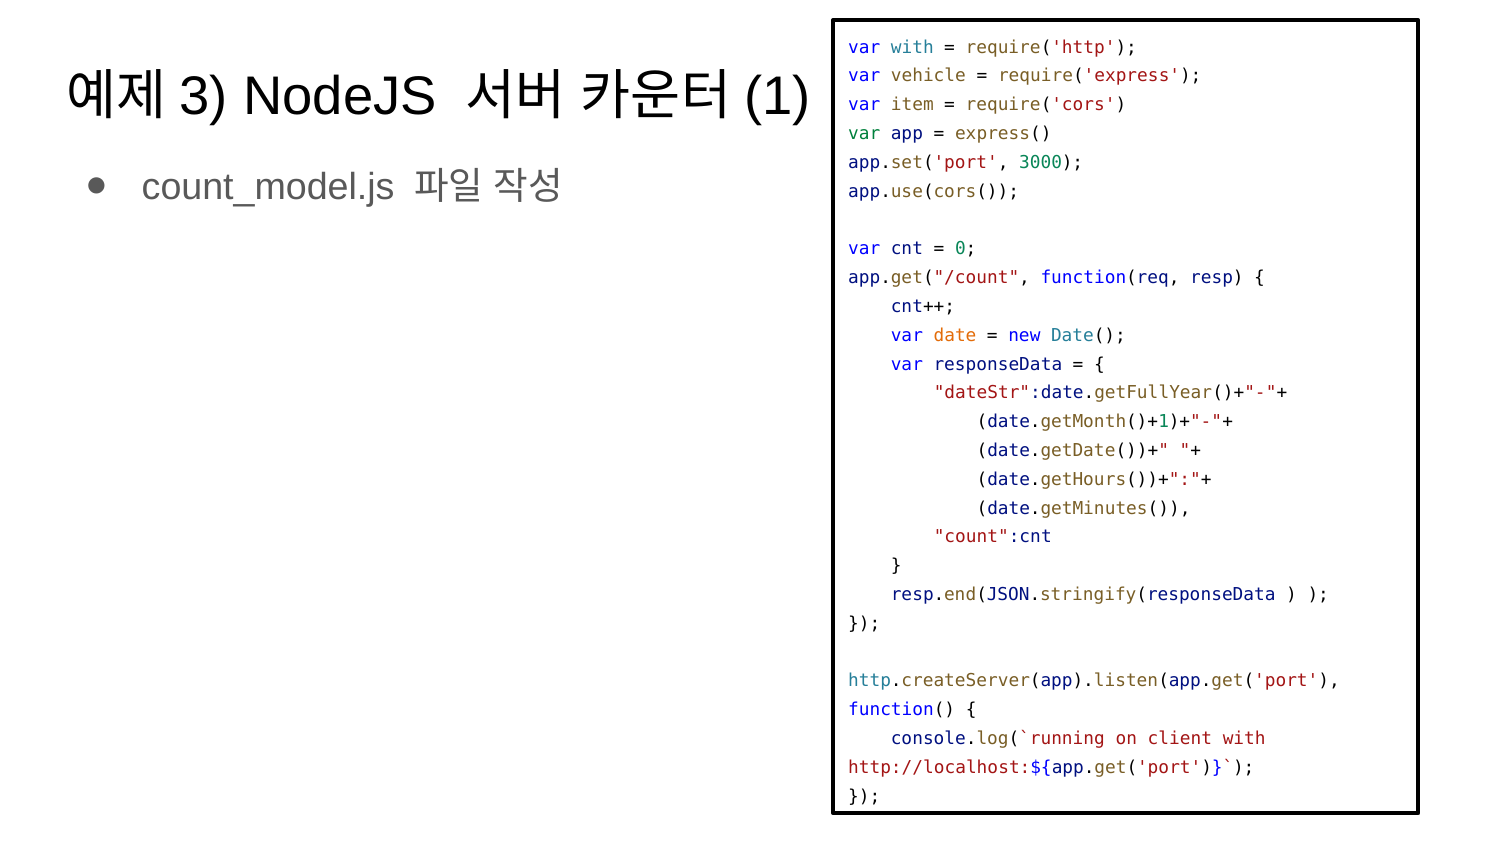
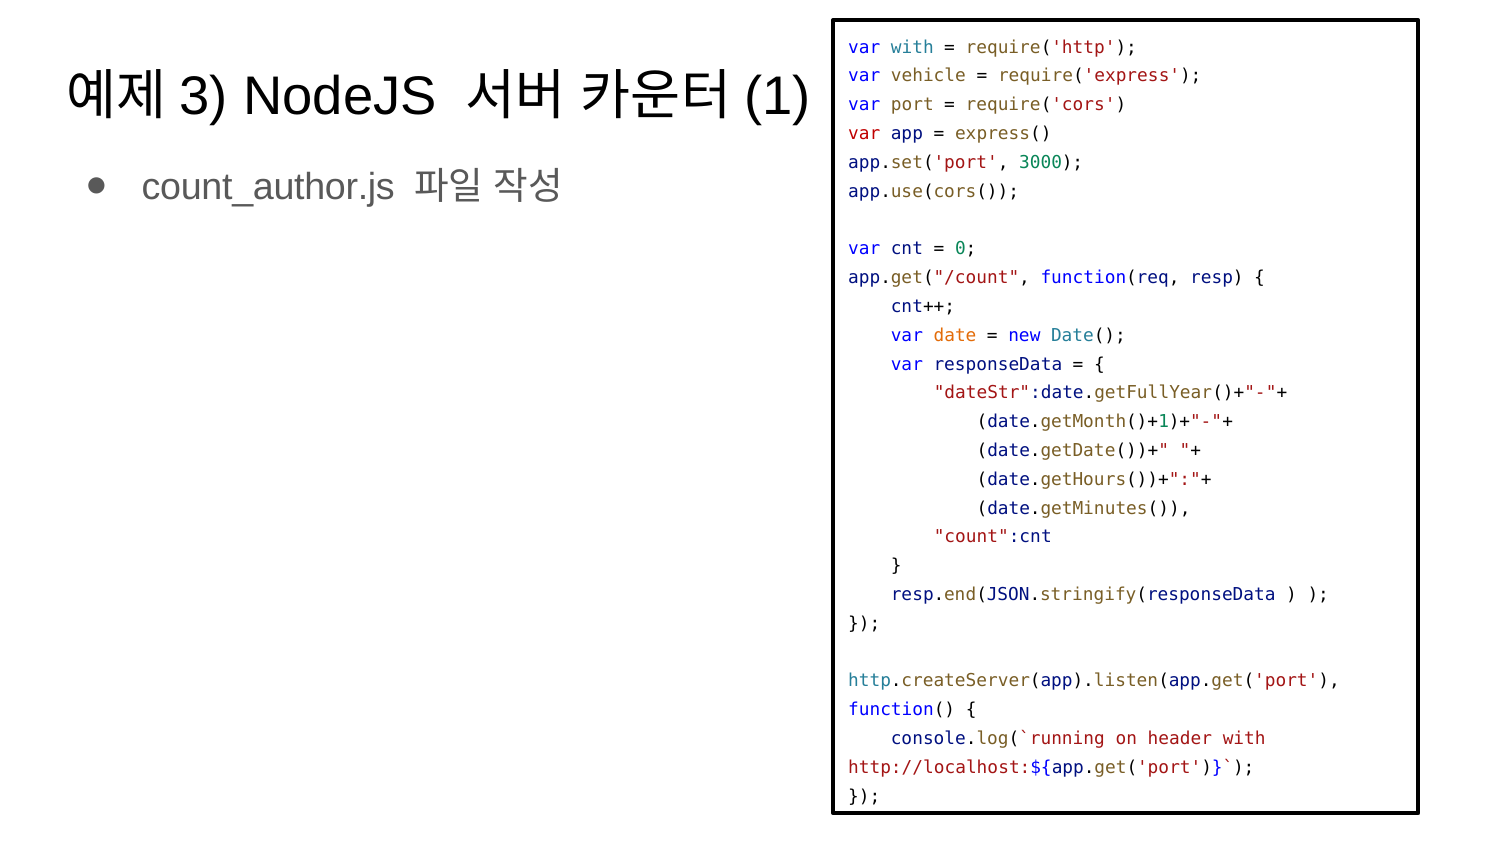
item: item -> port (912, 105)
var colour: green -> red (864, 134)
count_model.js: count_model.js -> count_author.js (268, 187)
client: client -> header (1180, 739)
